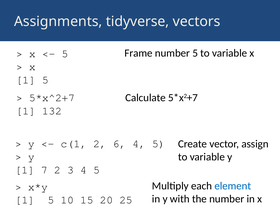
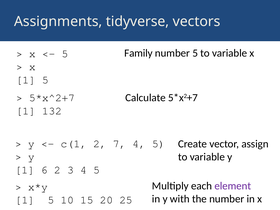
Frame: Frame -> Family (139, 53)
6: 6 -> 7 (119, 144)
7: 7 -> 6 (44, 170)
element colour: blue -> purple (233, 186)
